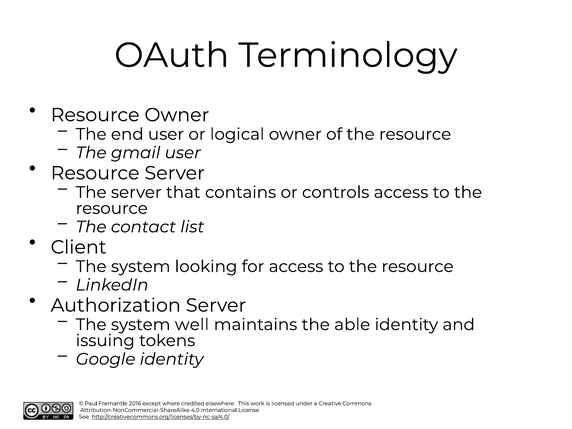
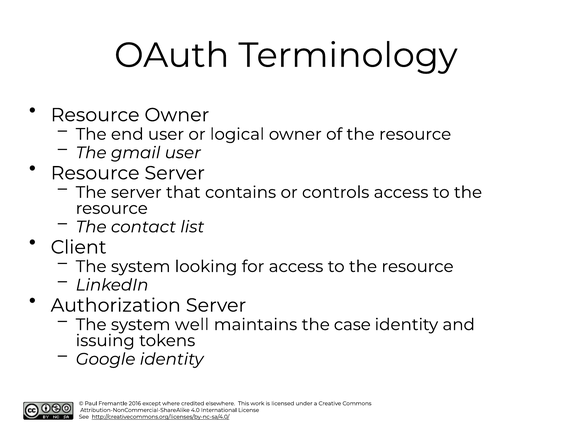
able: able -> case (352, 325)
